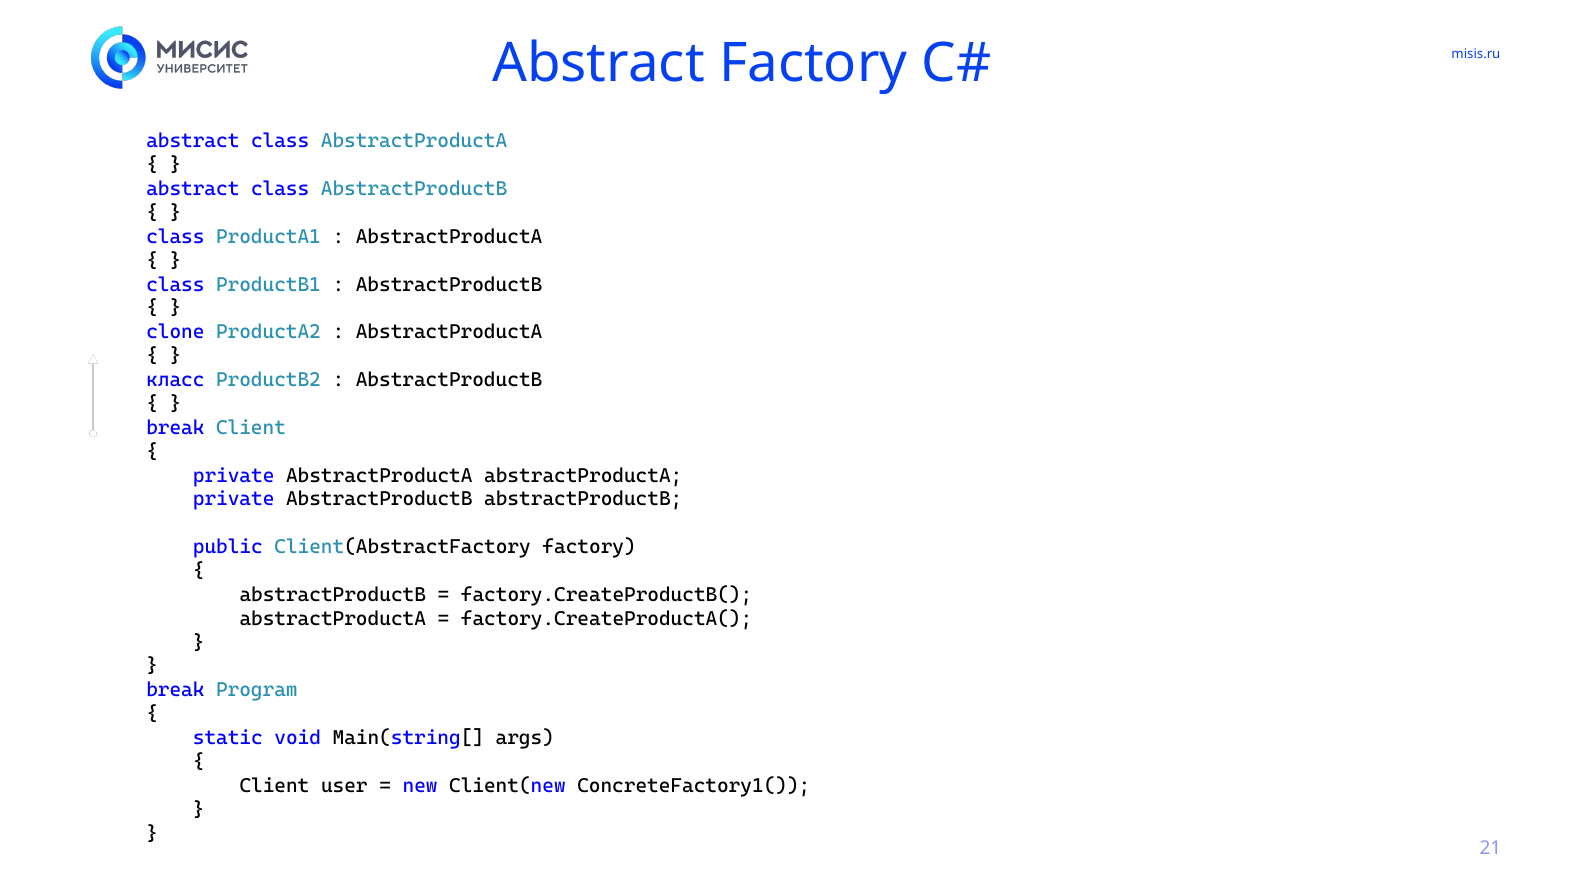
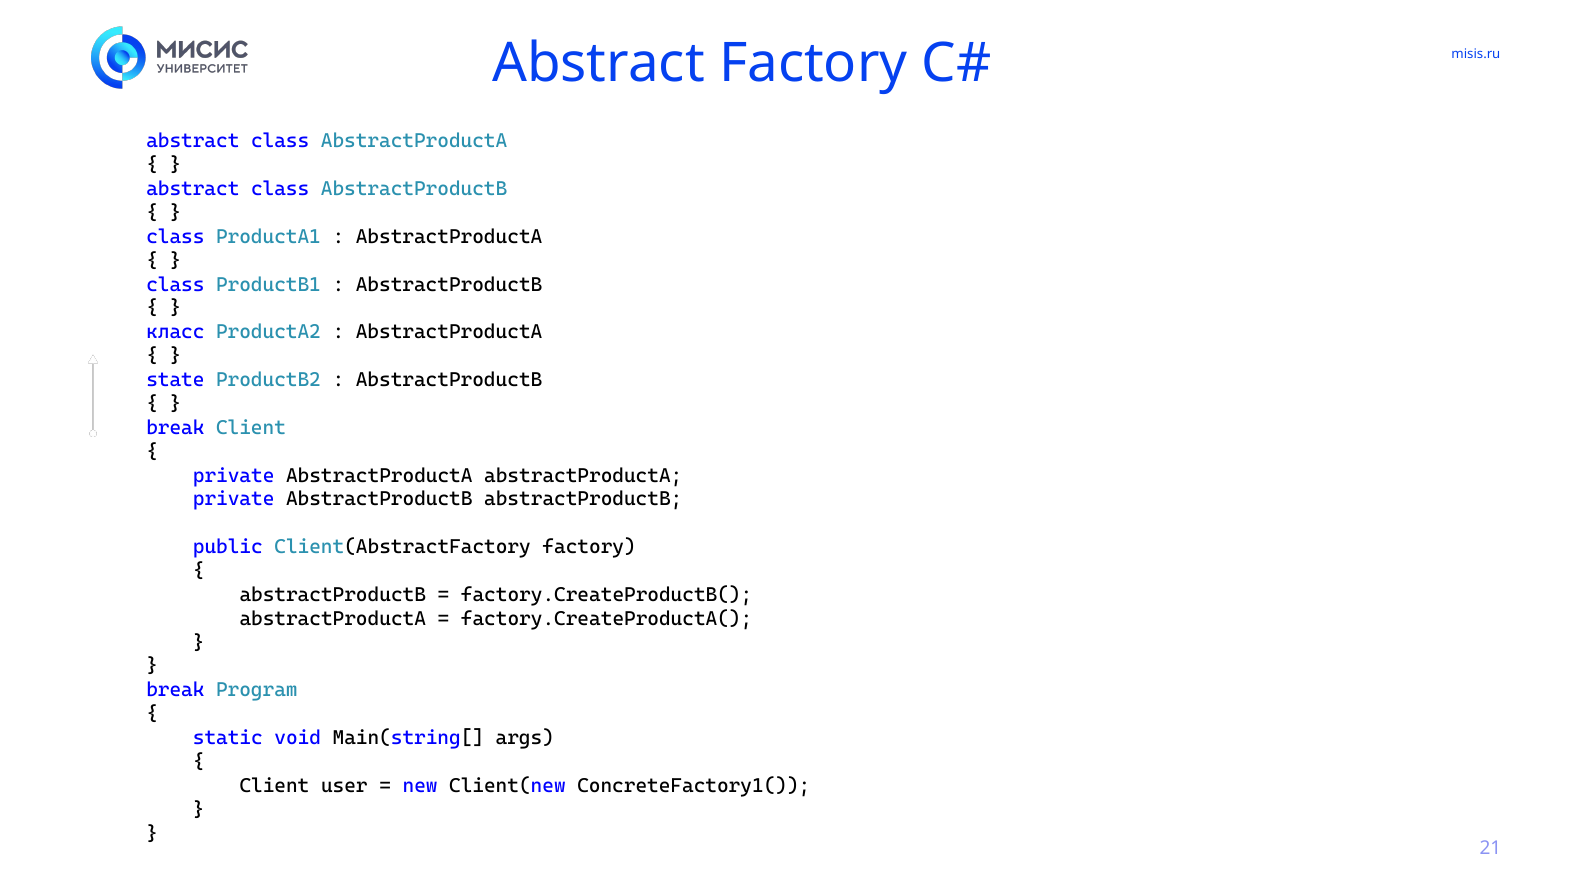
clone: clone -> класс (175, 332)
класс: класс -> state (175, 380)
